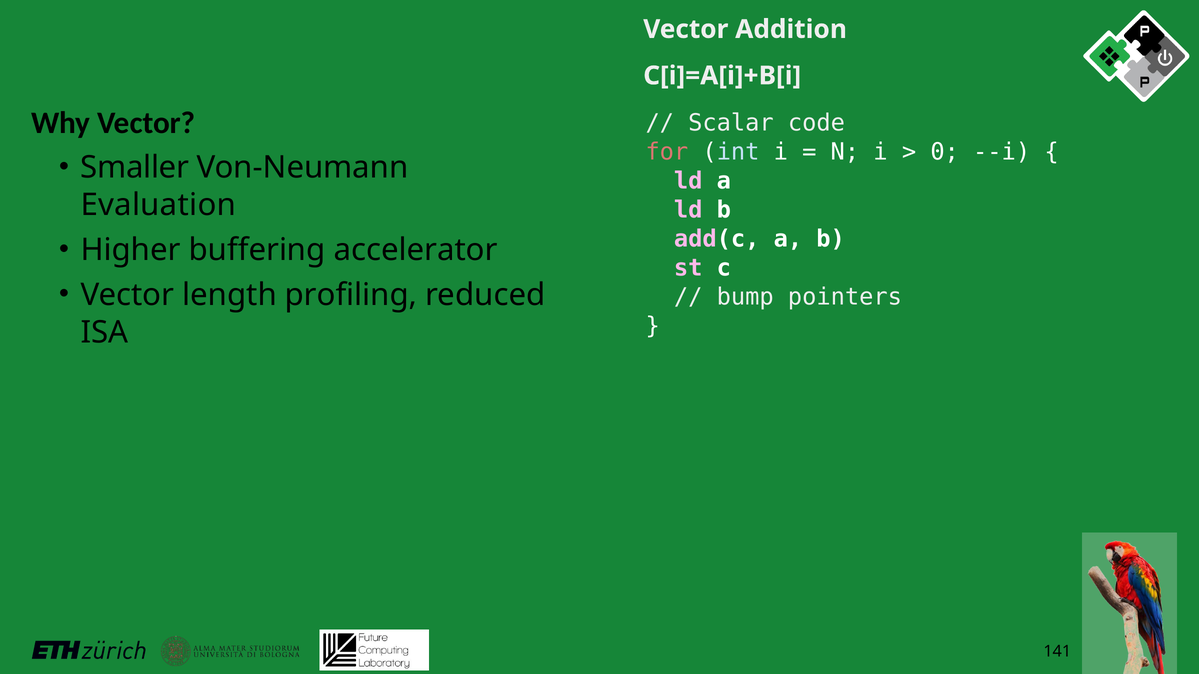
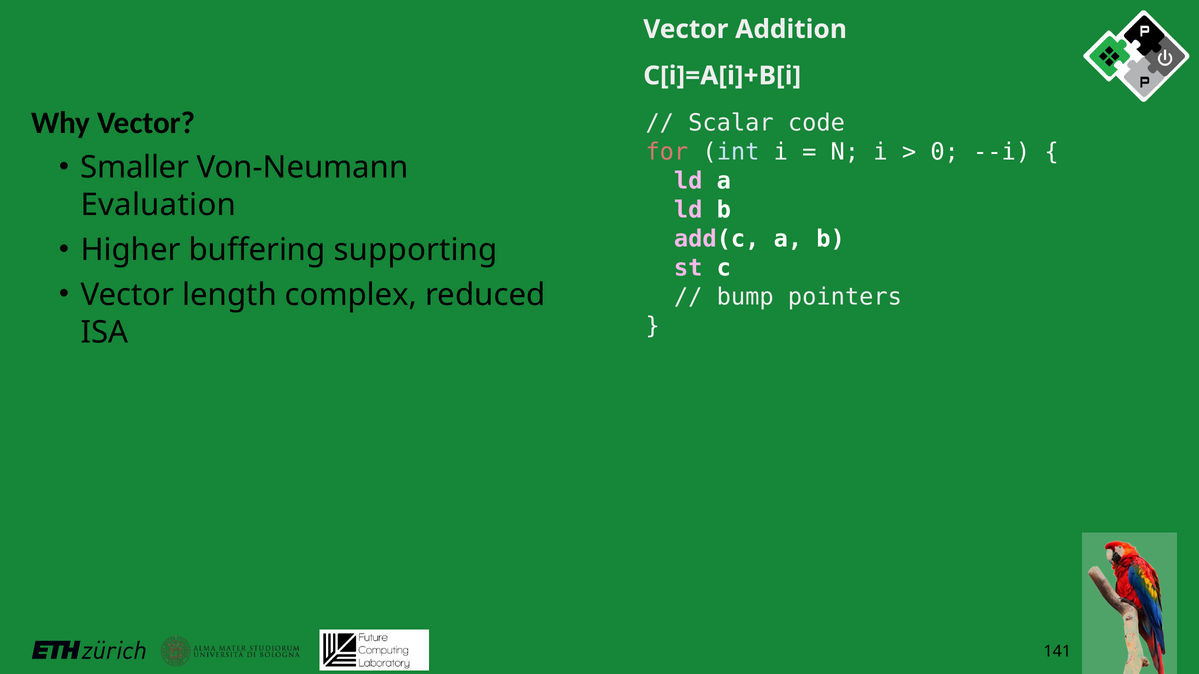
accelerator: accelerator -> supporting (416, 250)
profiling: profiling -> complex (351, 295)
